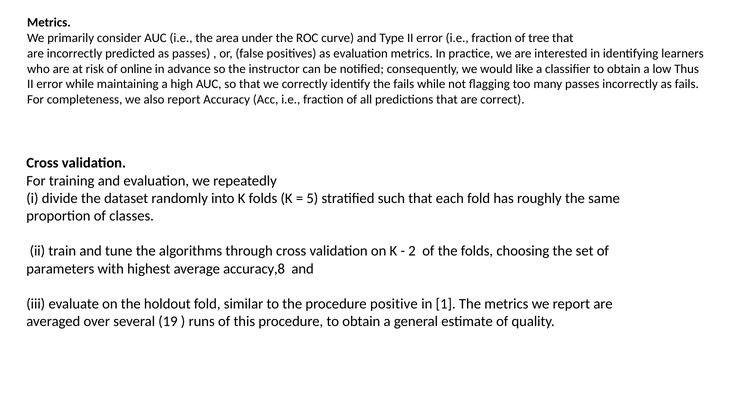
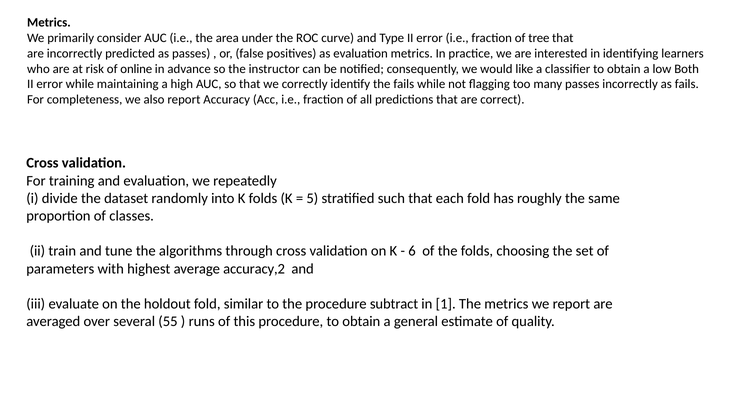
Thus: Thus -> Both (687, 69)
2: 2 -> 6 (412, 251)
accuracy,8: accuracy,8 -> accuracy,2 (254, 268)
positive: positive -> subtract (394, 303)
19: 19 -> 55 (168, 321)
